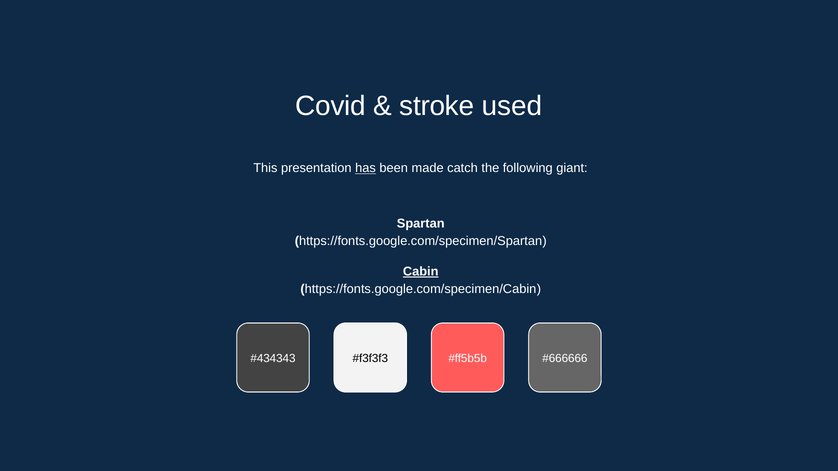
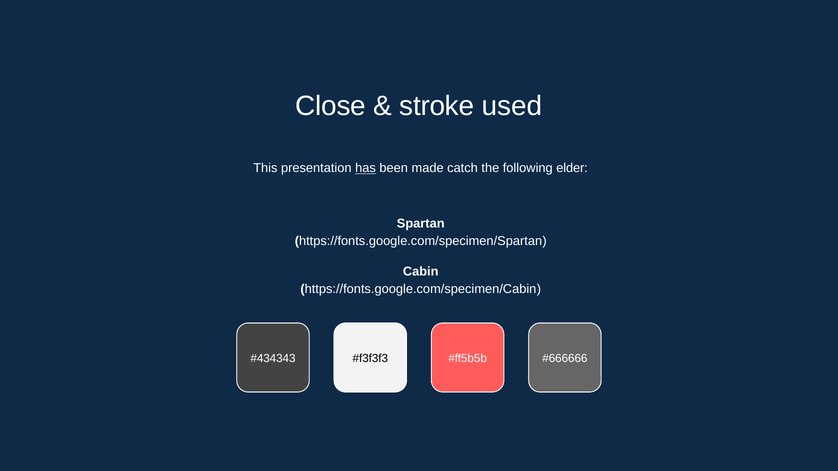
Covid: Covid -> Close (331, 106)
giant: giant -> elder (572, 168)
Cabin underline: present -> none (421, 272)
